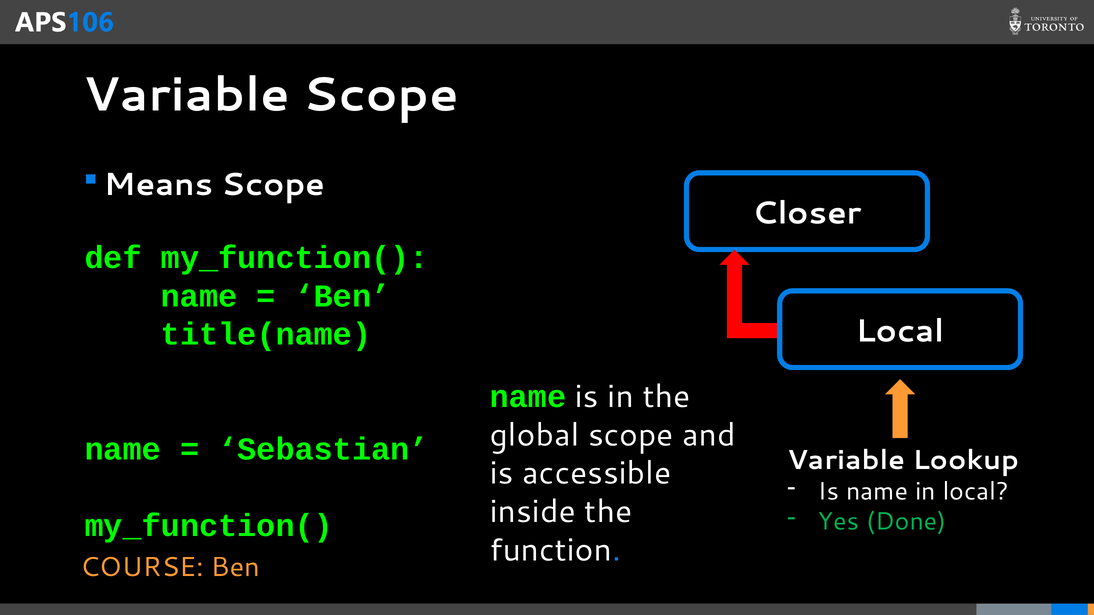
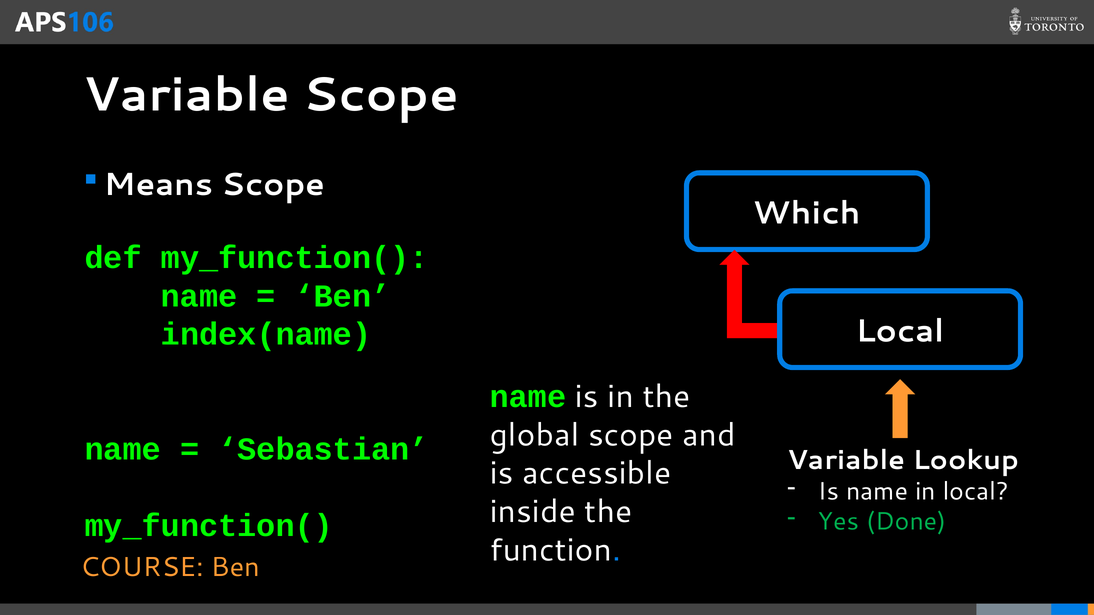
Closer: Closer -> Which (807, 213)
title(name: title(name -> index(name (266, 335)
